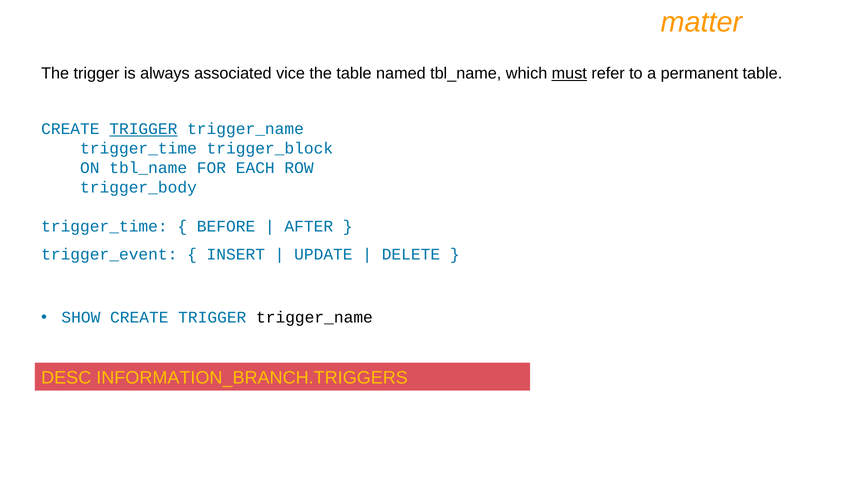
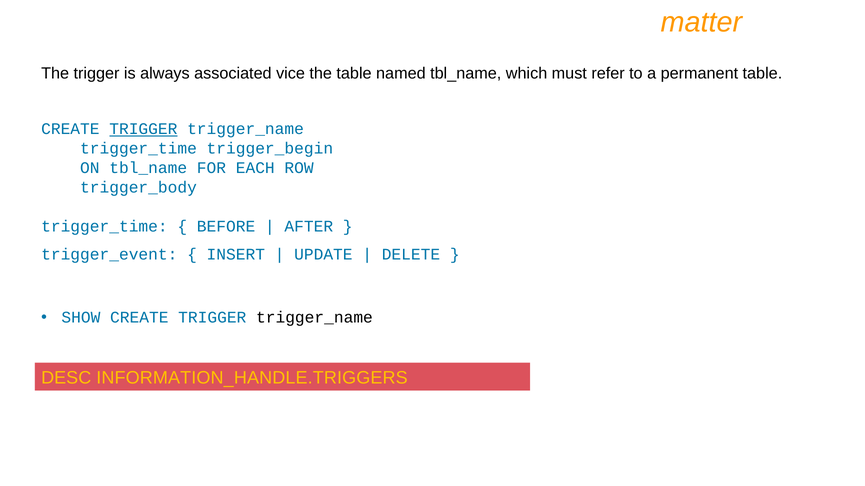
must underline: present -> none (569, 73)
trigger_block: trigger_block -> trigger_begin (270, 149)
INFORMATION_BRANCH.TRIGGERS: INFORMATION_BRANCH.TRIGGERS -> INFORMATION_HANDLE.TRIGGERS (252, 378)
